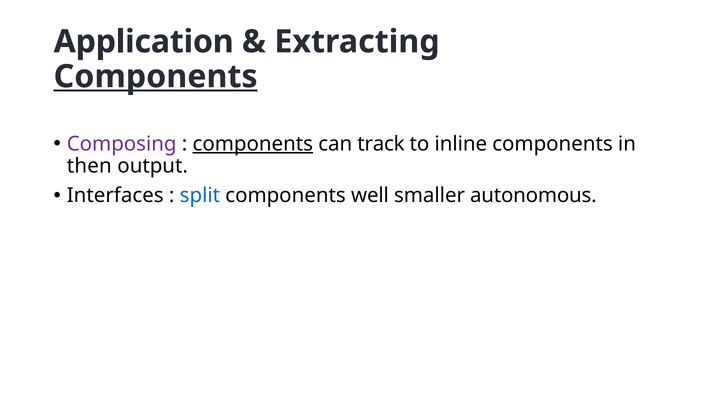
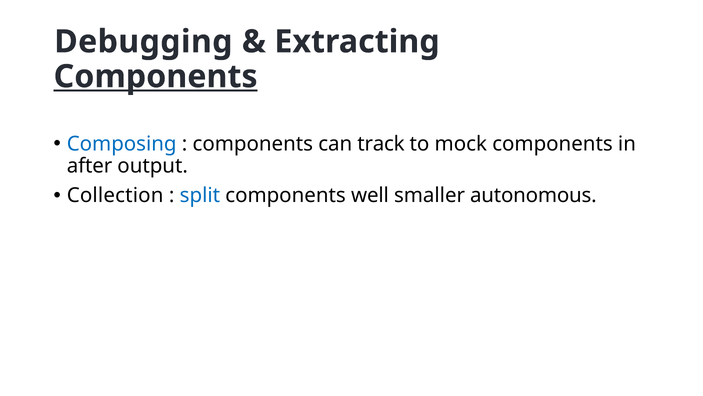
Application: Application -> Debugging (143, 42)
Composing colour: purple -> blue (122, 144)
components underline: present -> none (253, 144)
inline: inline -> mock (461, 144)
then: then -> after (89, 166)
Interfaces: Interfaces -> Collection (115, 195)
